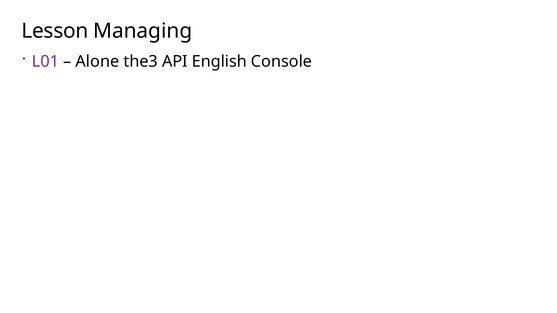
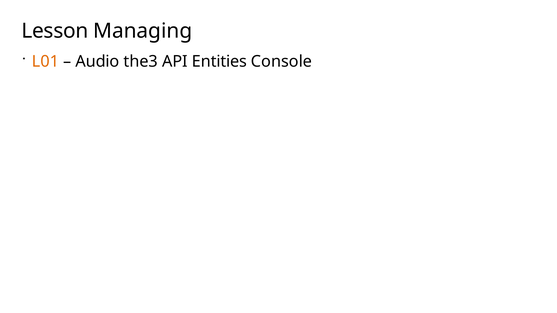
L01 colour: purple -> orange (46, 62)
Alone: Alone -> Audio (98, 62)
English: English -> Entities (219, 62)
